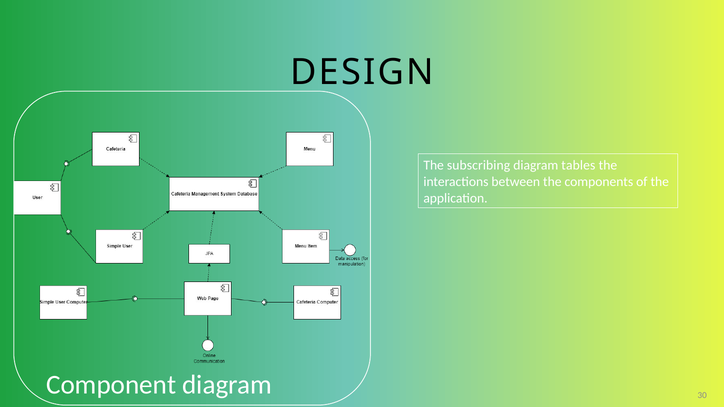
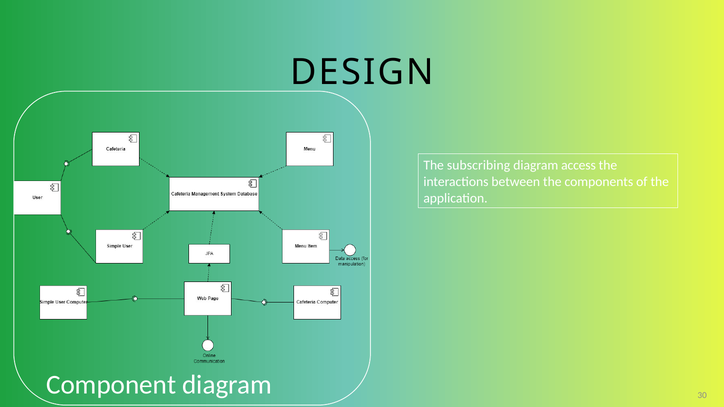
tables: tables -> access (579, 166)
